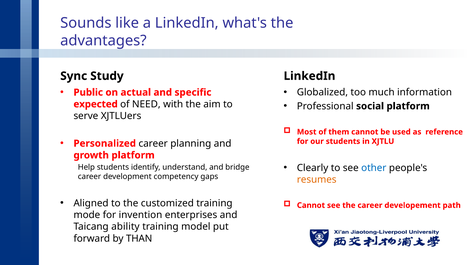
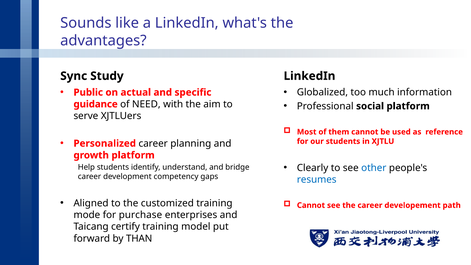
expected: expected -> guidance (96, 104)
resumes colour: orange -> blue (317, 180)
invention: invention -> purchase (140, 215)
ability: ability -> certify (125, 227)
